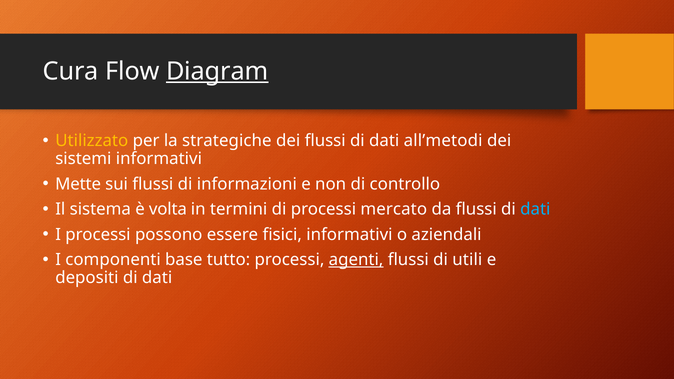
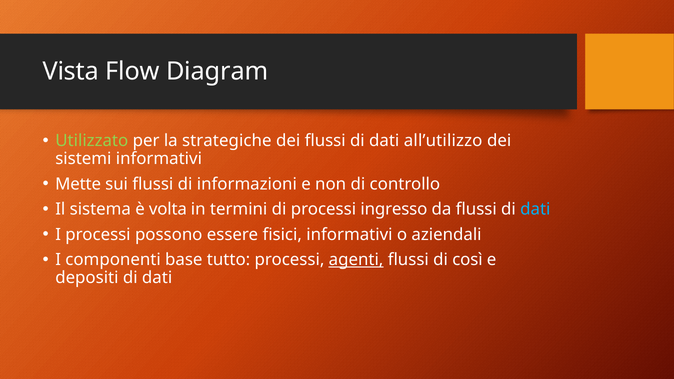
Cura: Cura -> Vista (71, 71)
Diagram underline: present -> none (217, 71)
Utilizzato colour: yellow -> light green (92, 141)
all’metodi: all’metodi -> all’utilizzo (443, 141)
mercato: mercato -> ingresso (394, 209)
utili: utili -> così (467, 260)
